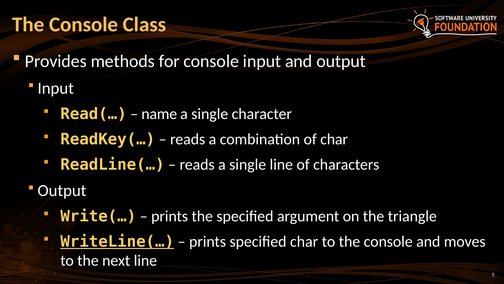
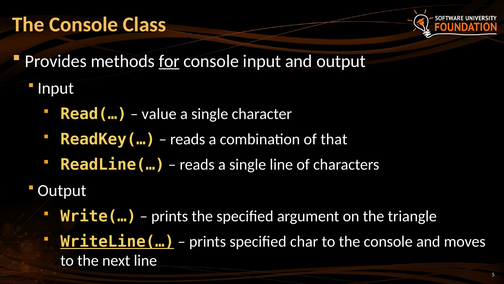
for underline: none -> present (169, 61)
name: name -> value (159, 114)
of char: char -> that (334, 139)
